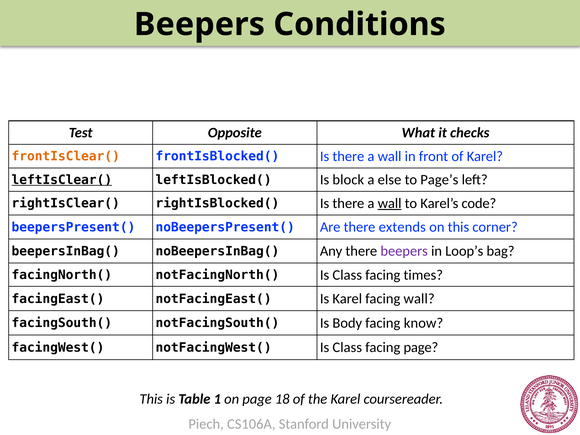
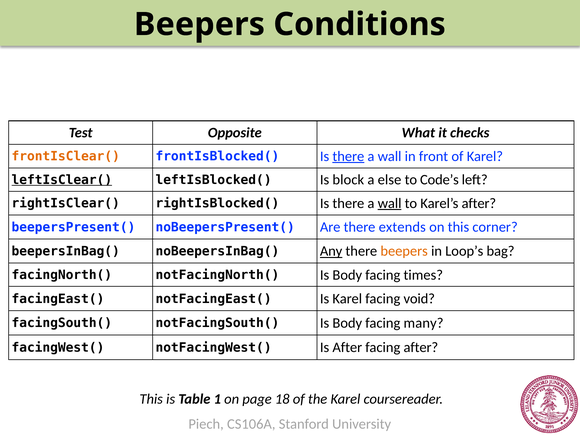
there underline: none -> present (348, 156)
Page’s: Page’s -> Code’s (439, 180)
Karel’s code: code -> after (479, 203)
Any underline: none -> present (331, 251)
beepers colour: purple -> orange (404, 251)
notFacingNorth( Is Class: Class -> Body (347, 275)
facing wall: wall -> void (419, 299)
know: know -> many (424, 323)
notFacingWest( Is Class: Class -> After (347, 347)
facing page: page -> after (421, 347)
